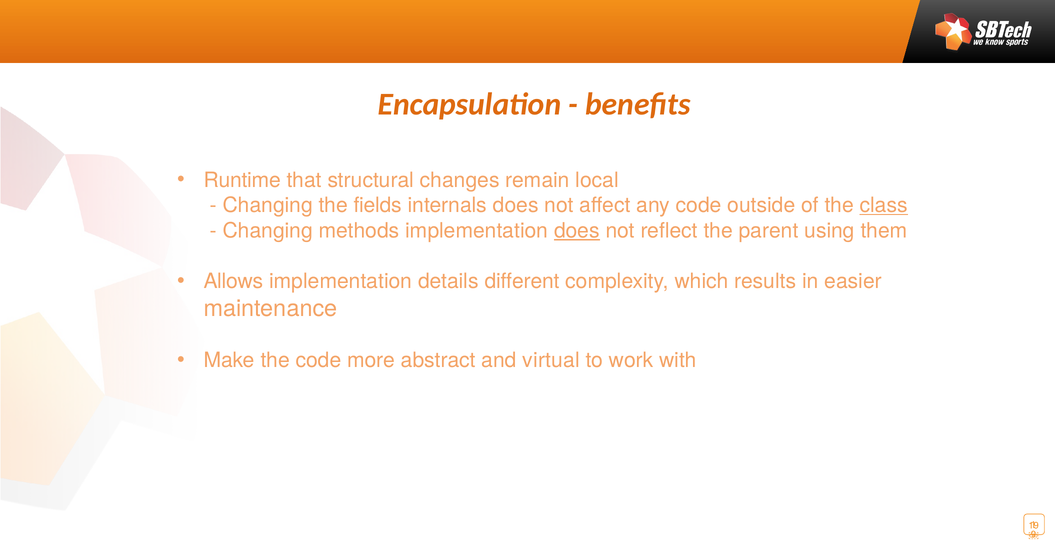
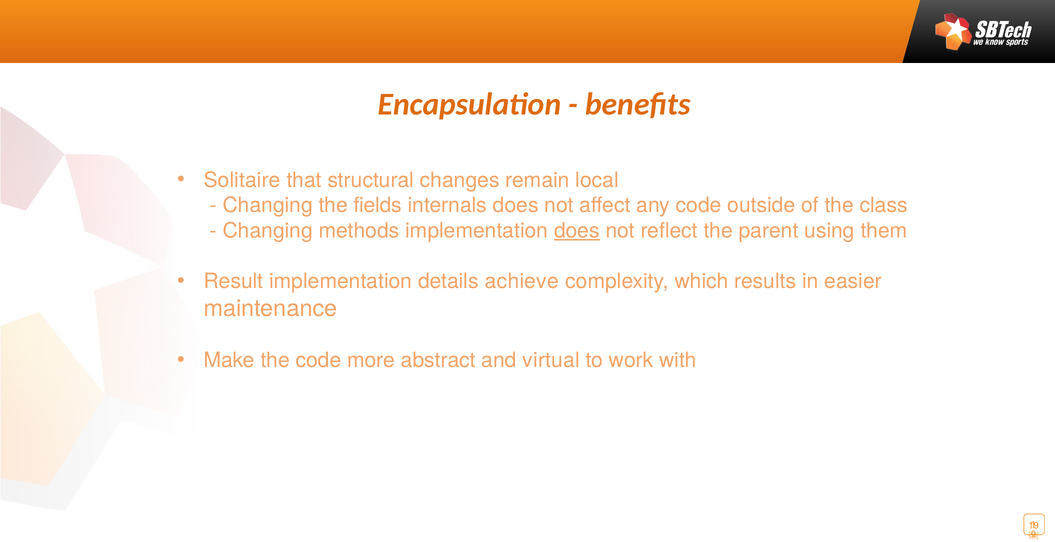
Runtime: Runtime -> Solitaire (242, 180)
class underline: present -> none (884, 205)
Allows: Allows -> Result (233, 281)
different: different -> achieve (522, 281)
